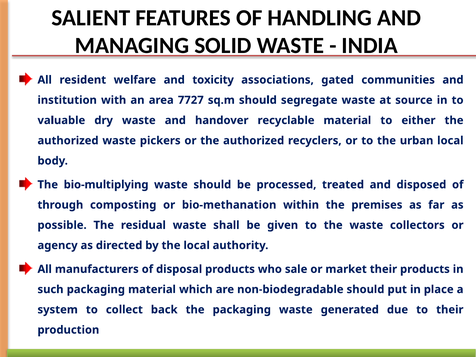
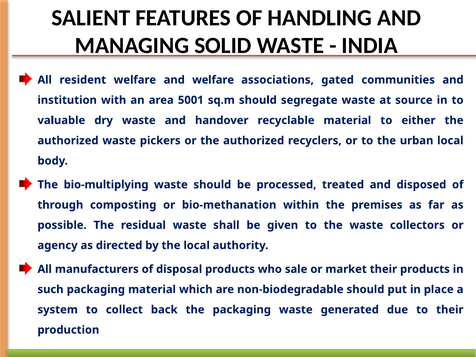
and toxicity: toxicity -> welfare (213, 80)
7727: 7727 -> 5001 (191, 100)
